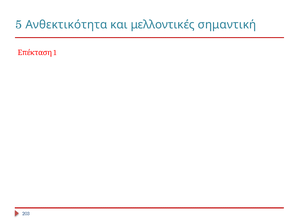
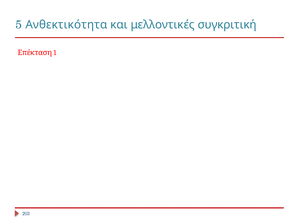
σημαντική: σημαντική -> συγκριτική (227, 25)
